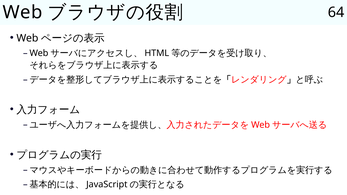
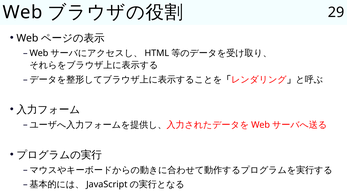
64: 64 -> 29 (336, 12)
